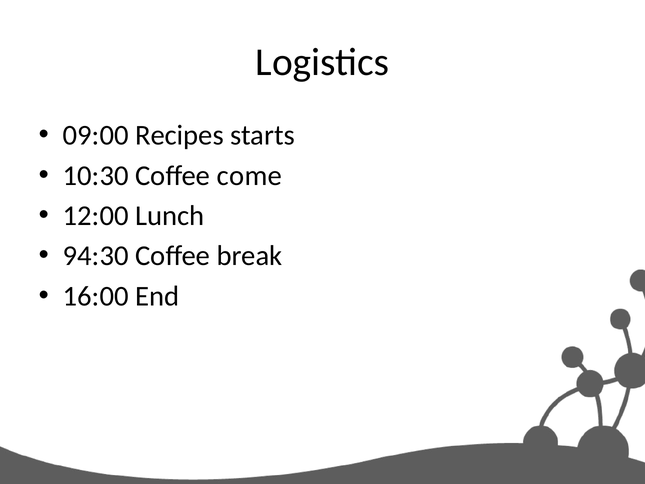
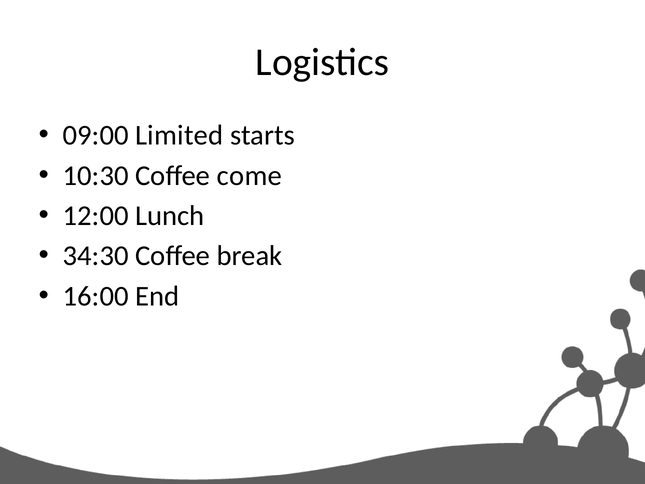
Recipes: Recipes -> Limited (179, 135)
94:30: 94:30 -> 34:30 (96, 256)
